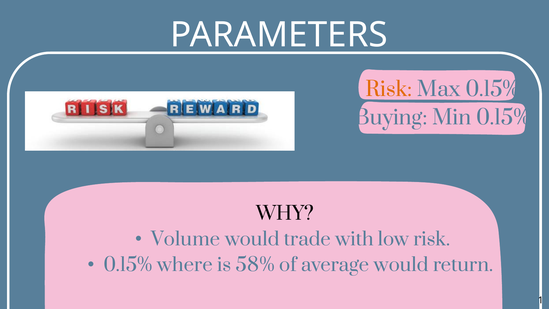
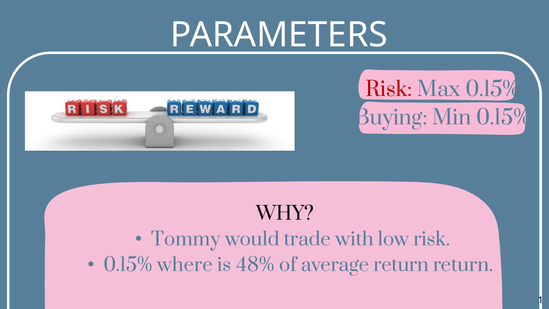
Risk colour: orange -> red (389, 90)
Volume: Volume -> Tommy (186, 239)
58%: 58% -> 48% (255, 265)
average would: would -> return (401, 265)
